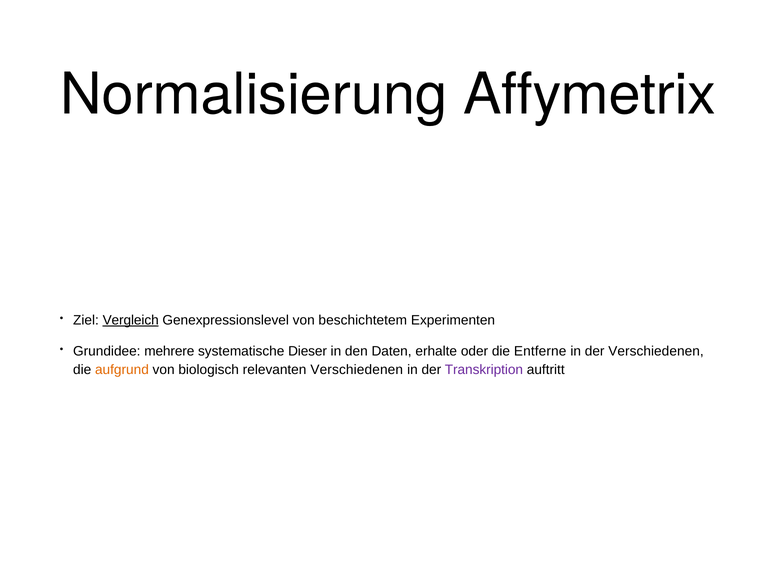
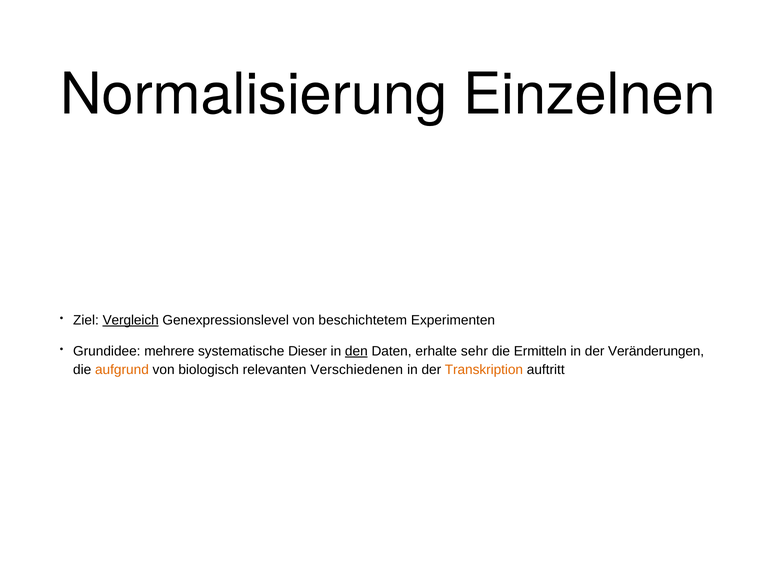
Affymetrix: Affymetrix -> Einzelnen (589, 95)
den underline: none -> present (356, 351)
oder: oder -> sehr (474, 351)
Entferne: Entferne -> Ermitteln (540, 351)
der Verschiedenen: Verschiedenen -> Veränderungen (656, 351)
Transkription colour: purple -> orange (484, 370)
